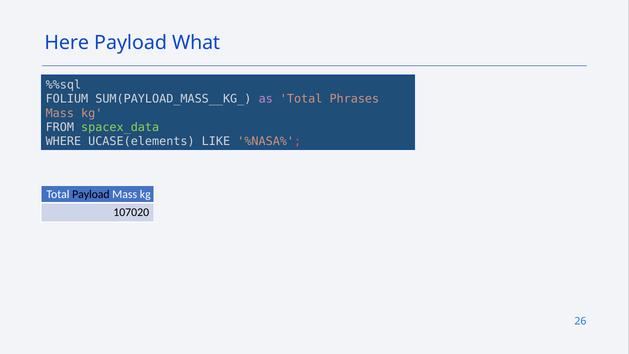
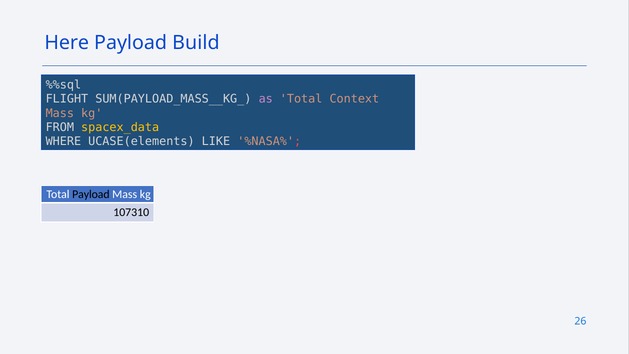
What: What -> Build (196, 43)
FOLIUM: FOLIUM -> FLIGHT (67, 99)
Phrases: Phrases -> Context (354, 99)
spacex_data colour: light green -> yellow (120, 127)
107020: 107020 -> 107310 (131, 212)
